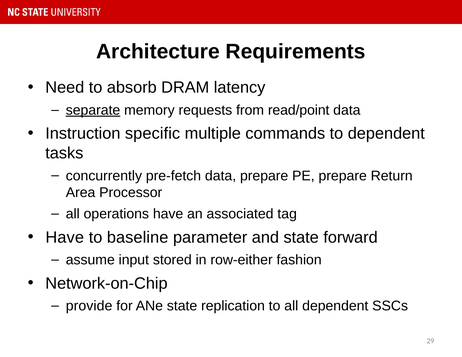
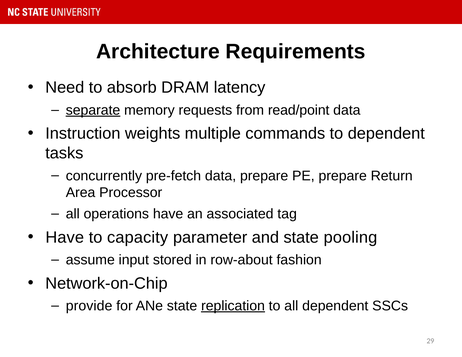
specific: specific -> weights (153, 134)
baseline: baseline -> capacity (138, 237)
forward: forward -> pooling (350, 237)
row-either: row-either -> row-about (242, 260)
replication underline: none -> present (233, 306)
